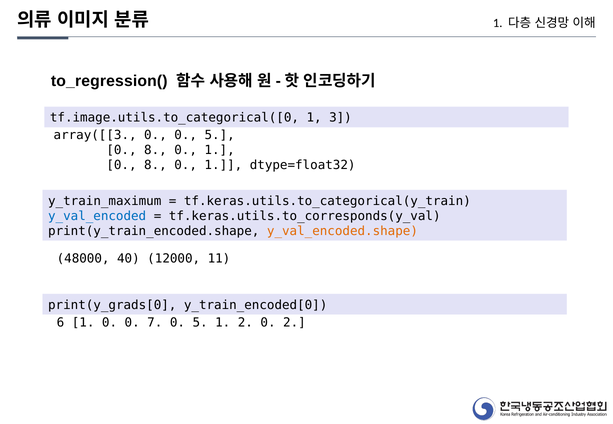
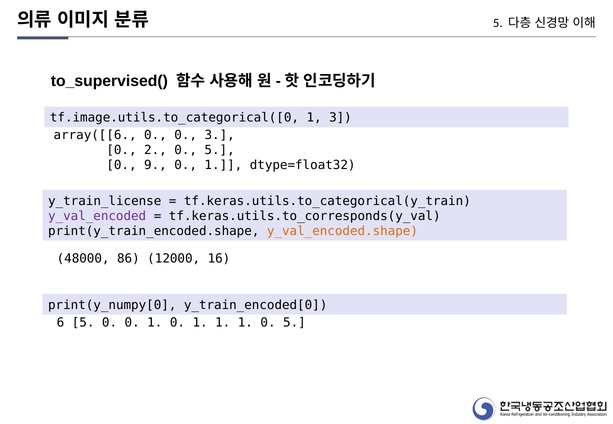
1: 1 -> 5 (498, 23)
to_regression(: to_regression( -> to_supervised( (109, 81)
array([[3: array([[3 -> array([[6 (95, 135)
0 0 5: 5 -> 3 (220, 135)
8: 8 -> 2 (155, 150)
1: 1 -> 5 (220, 150)
8: 8 -> 9 (155, 165)
y_train_maximum: y_train_maximum -> y_train_license (105, 201)
y_val_encoded colour: blue -> purple (97, 216)
40: 40 -> 86 (128, 259)
11: 11 -> 16 (219, 259)
print(y_grads[0: print(y_grads[0 -> print(y_numpy[0 (112, 305)
6 1: 1 -> 5 (83, 323)
0 0 7: 7 -> 1 (155, 323)
5: 5 -> 1 (200, 323)
2: 2 -> 1 (245, 323)
2: 2 -> 5 (294, 323)
